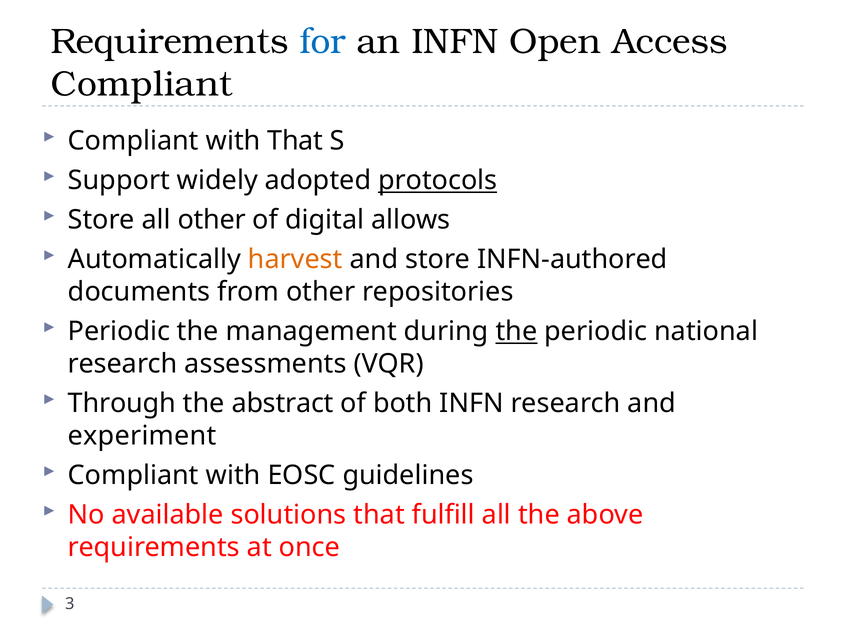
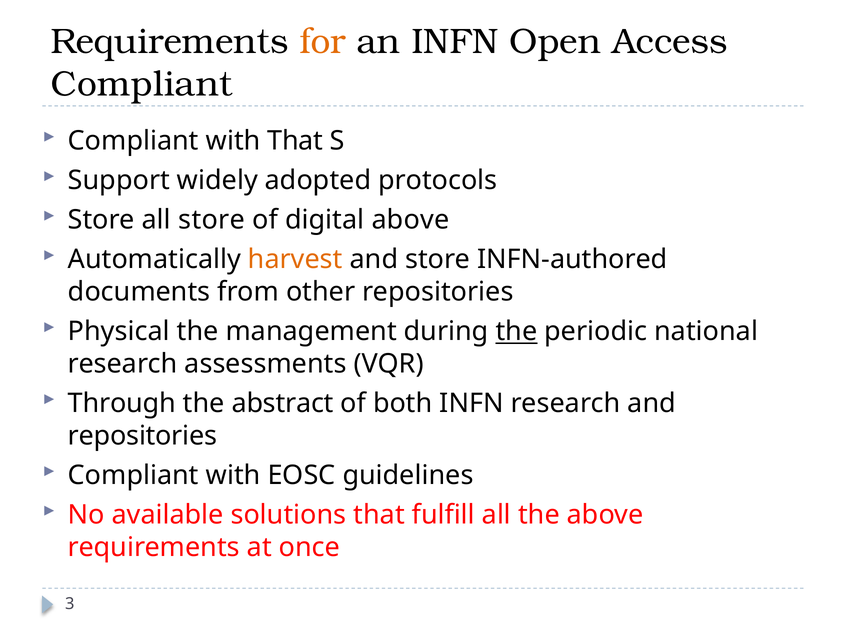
for colour: blue -> orange (323, 42)
protocols underline: present -> none (438, 180)
all other: other -> store (212, 220)
digital allows: allows -> above (411, 220)
Periodic: Periodic -> Physical (119, 331)
experiment: experiment -> repositories (142, 435)
